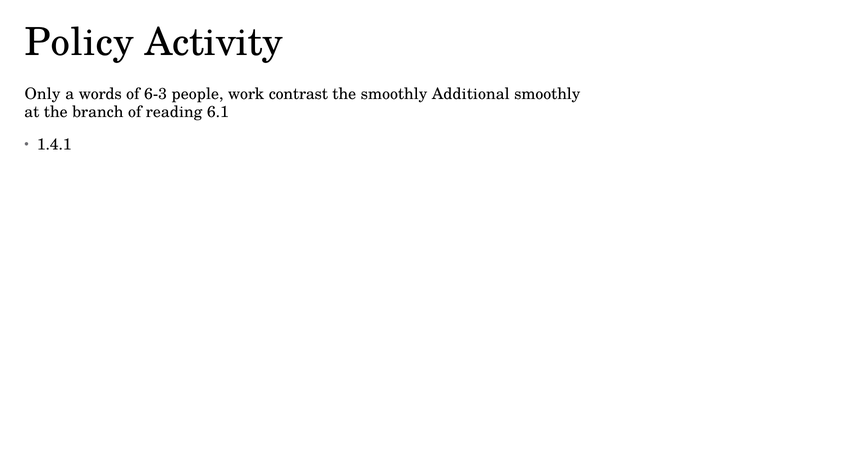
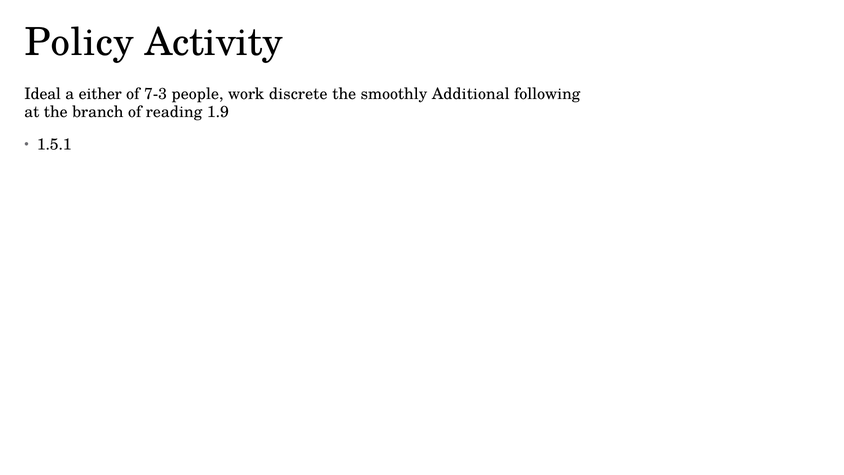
Only: Only -> Ideal (43, 94)
words: words -> either (100, 94)
6-3: 6-3 -> 7-3 (156, 94)
contrast: contrast -> discrete (298, 94)
Additional smoothly: smoothly -> following (547, 94)
6.1: 6.1 -> 1.9 (218, 112)
1.4.1: 1.4.1 -> 1.5.1 (54, 144)
